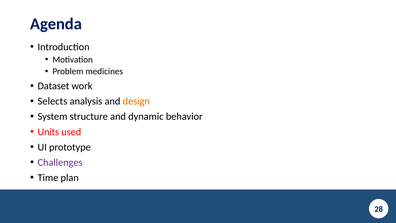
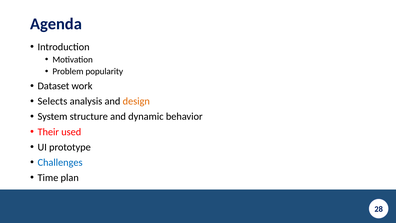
medicines: medicines -> popularity (104, 71)
Units: Units -> Their (48, 132)
Challenges colour: purple -> blue (60, 162)
